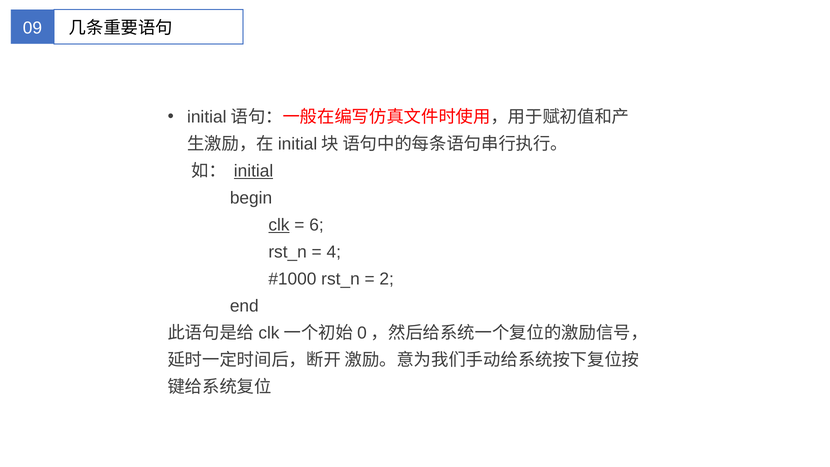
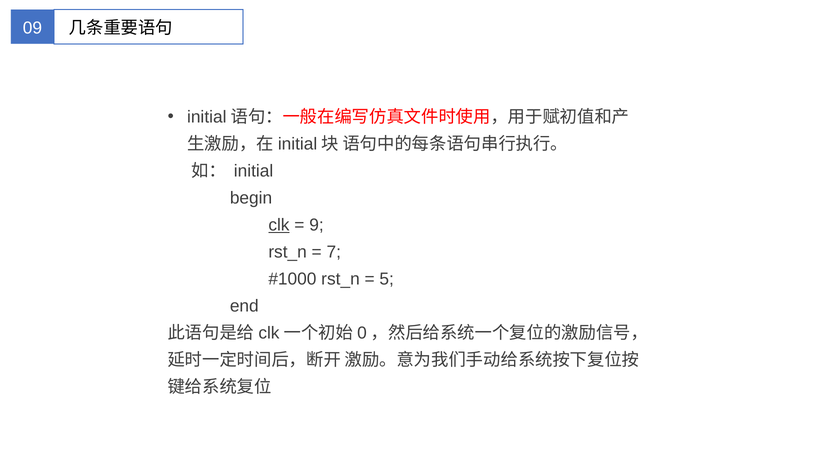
initial underline: present -> none (254, 171)
6: 6 -> 9 (316, 225)
4: 4 -> 7 (334, 252)
2: 2 -> 5 (387, 279)
